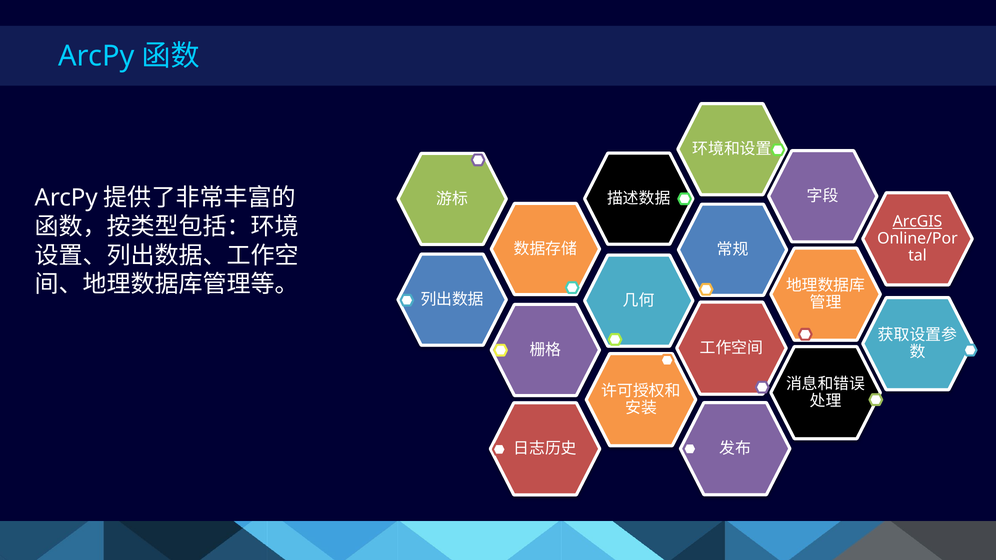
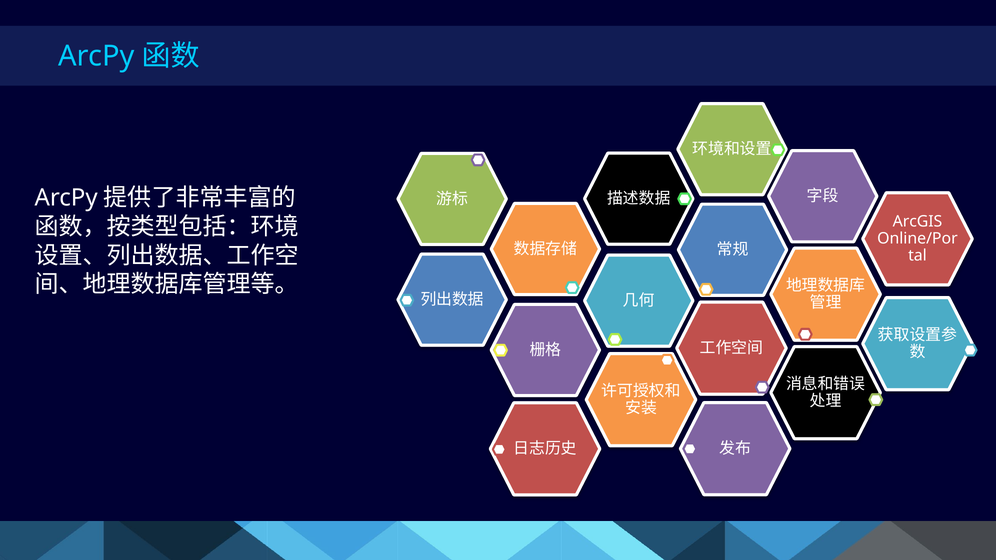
ArcGIS underline: present -> none (918, 222)
